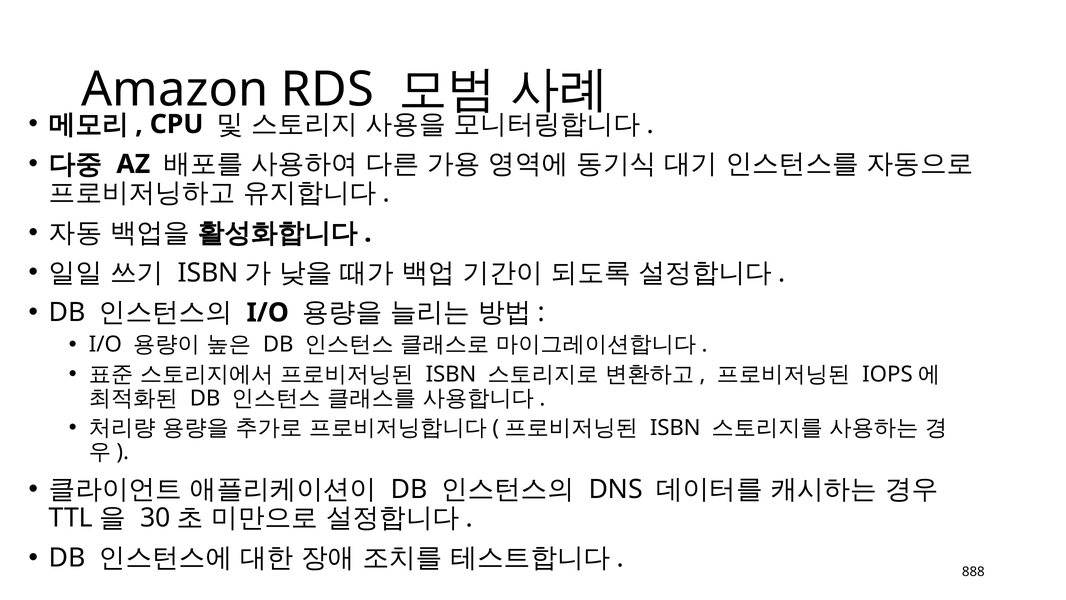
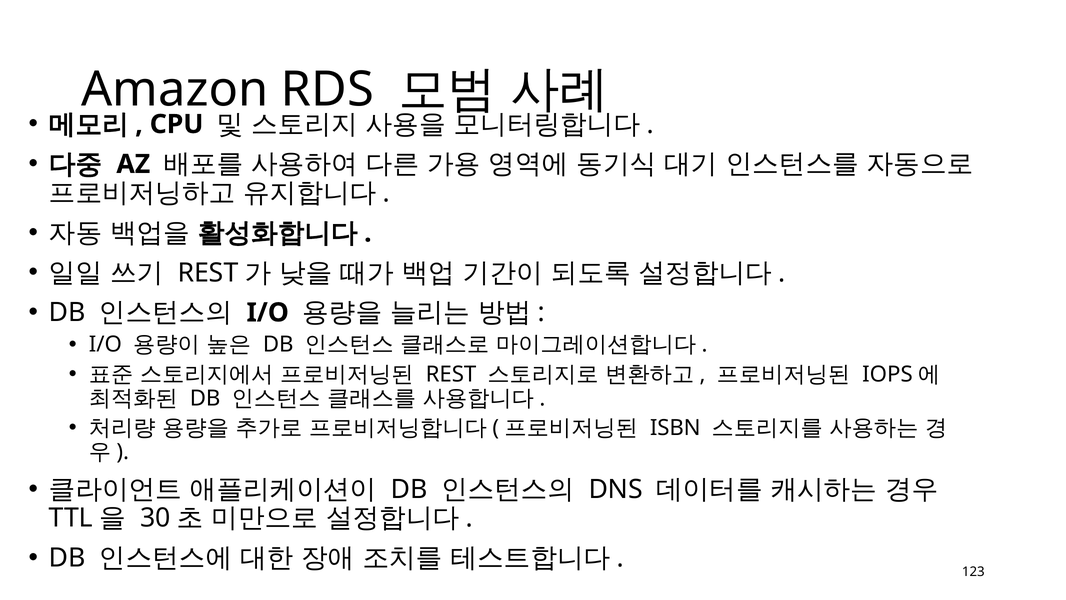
ISBN: ISBN -> REST (208, 273)
ISBN: ISBN -> REST (451, 374)
888: 888 -> 123 (973, 572)
